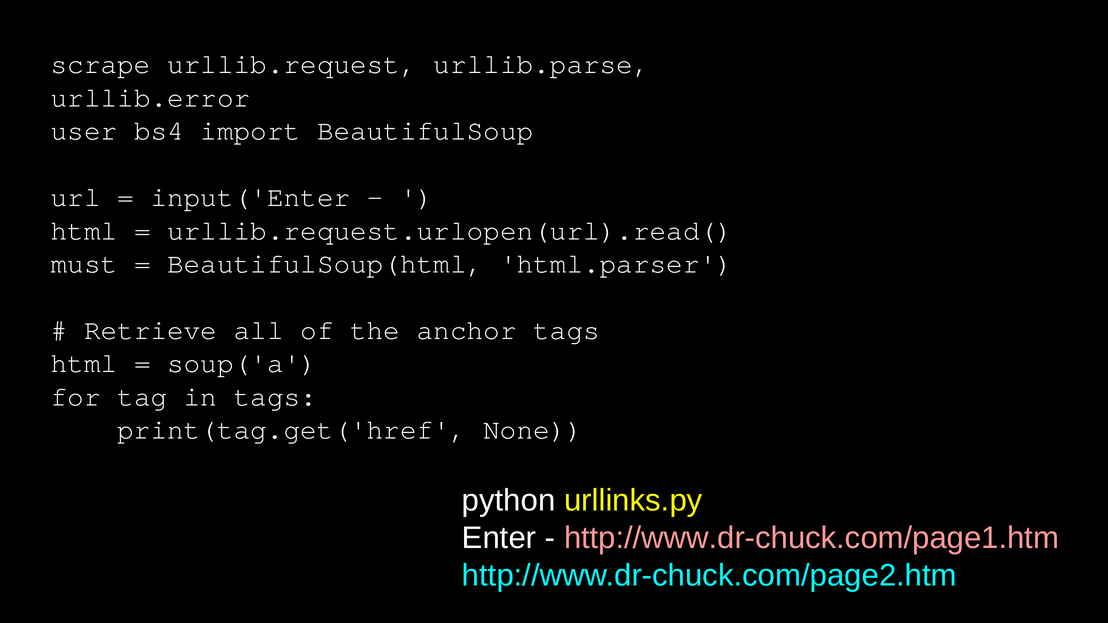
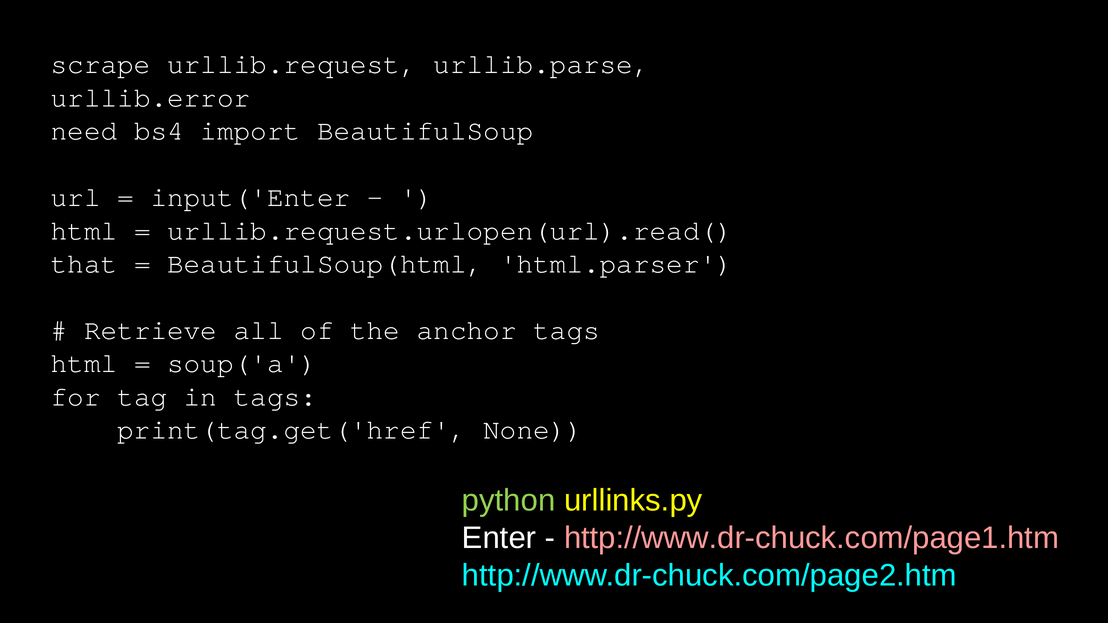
user: user -> need (84, 131)
must: must -> that (84, 264)
python colour: white -> light green (509, 501)
